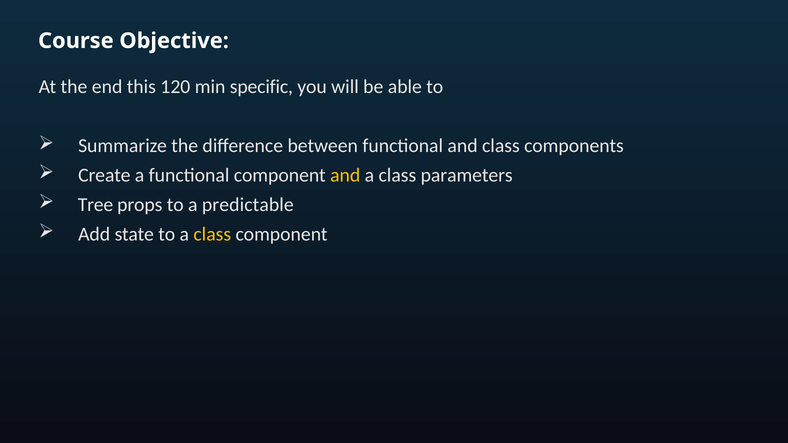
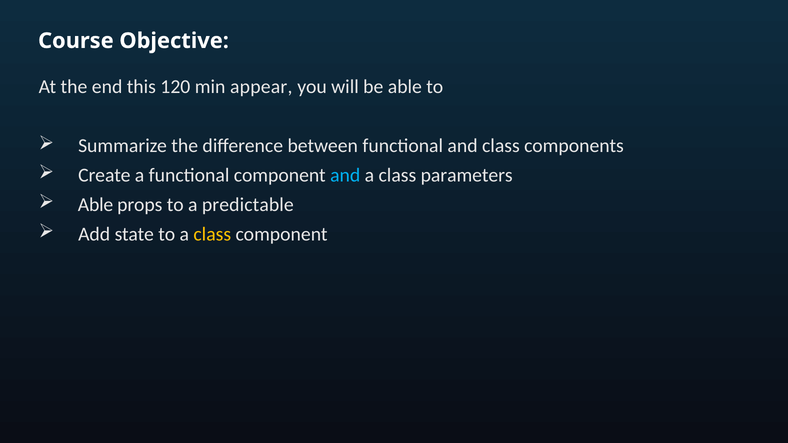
specific: specific -> appear (261, 87)
and colour: yellow -> light blue (345, 175)
Tree: Tree -> Able (96, 205)
